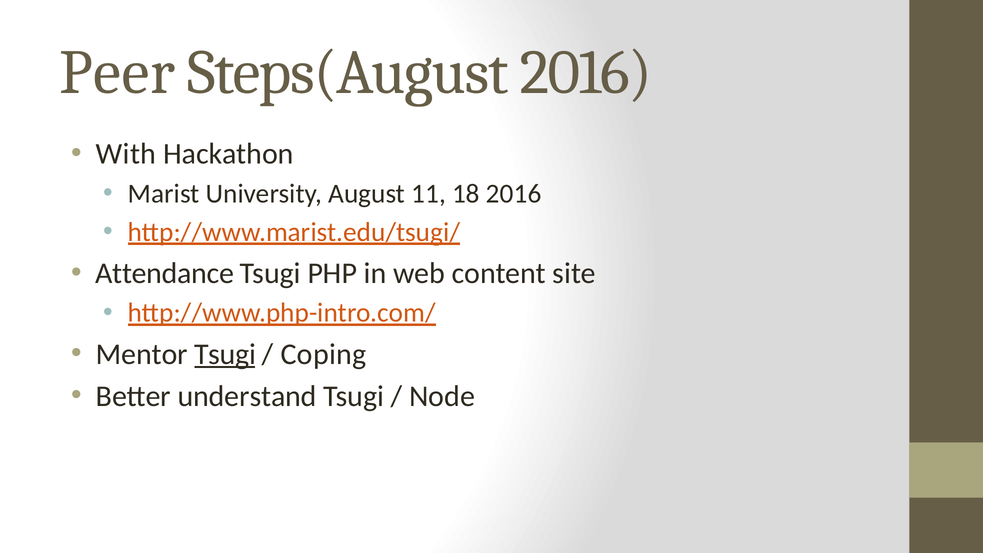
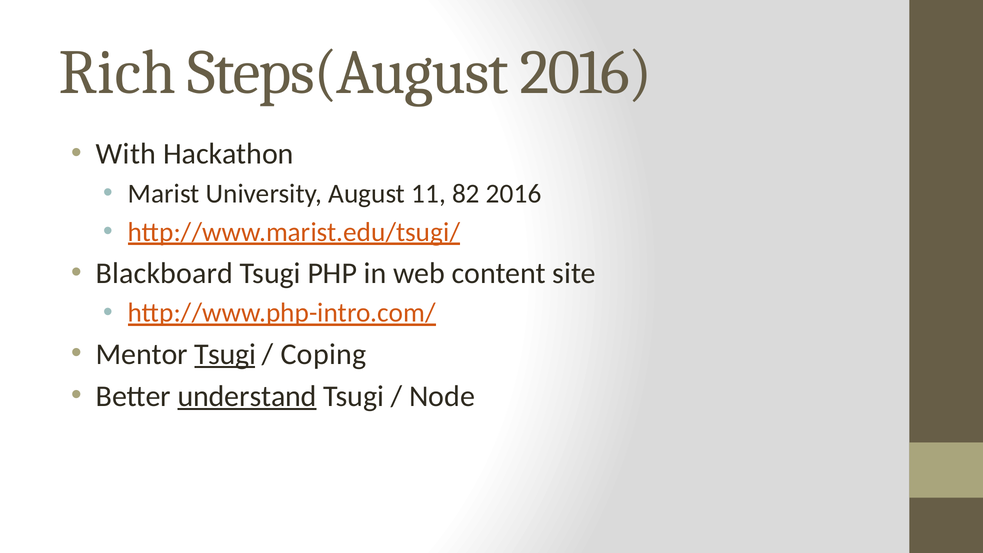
Peer: Peer -> Rich (117, 73)
18: 18 -> 82 (466, 194)
Attendance: Attendance -> Blackboard (165, 273)
understand underline: none -> present (247, 396)
